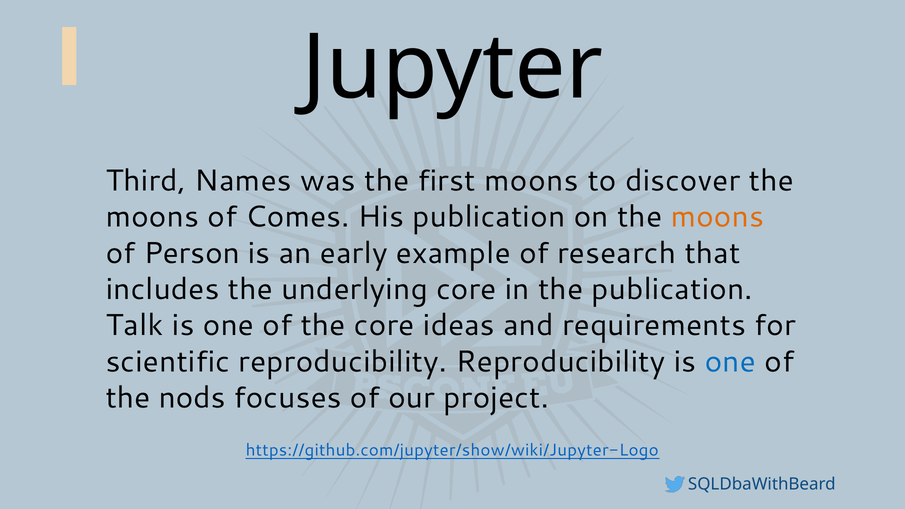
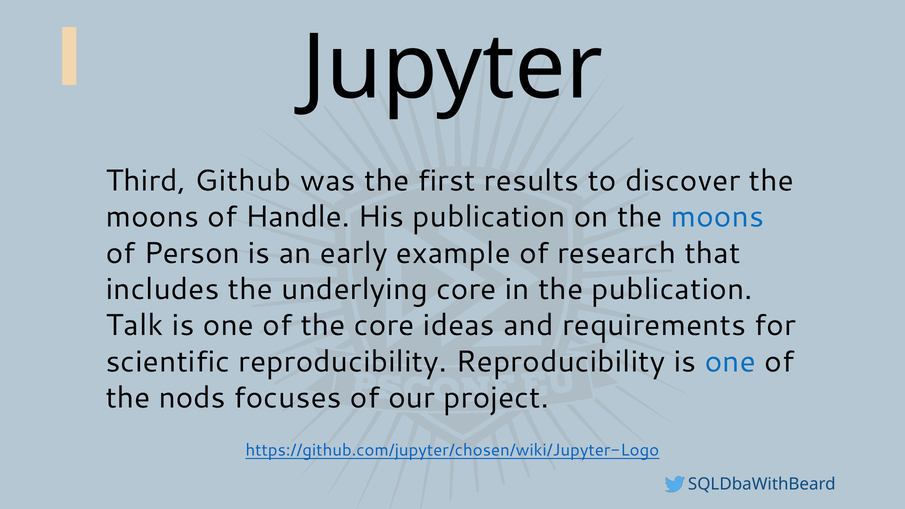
Names: Names -> Github (243, 181)
first moons: moons -> results (532, 181)
Comes: Comes -> Handle (298, 217)
moons colour: orange -> blue (717, 217)
https://github.com/jupyter/show/wiki/Jupyter-Logo: https://github.com/jupyter/show/wiki/Jupyter-Logo -> https://github.com/jupyter/chosen/wiki/Jupyter-Logo (452, 450)
